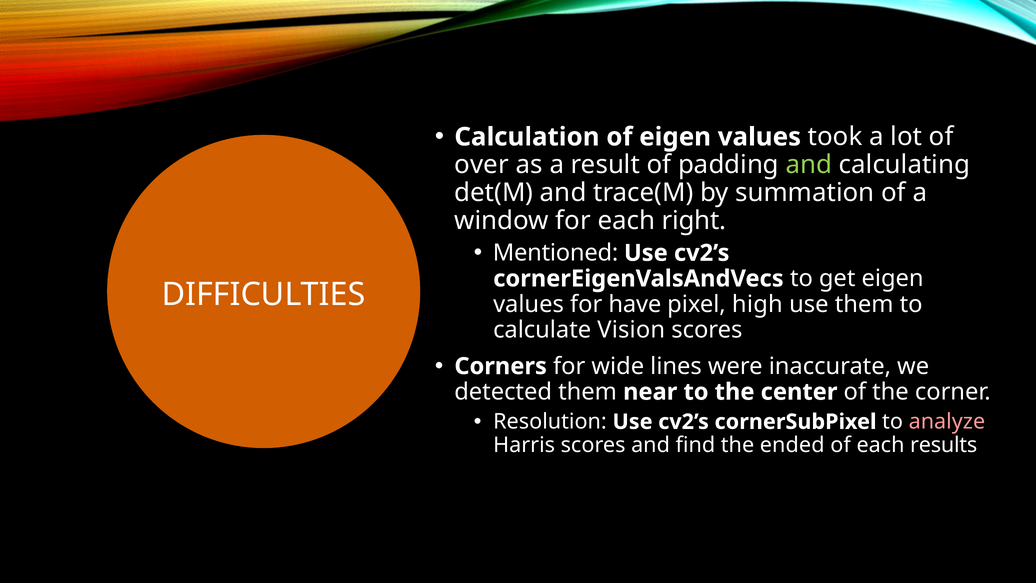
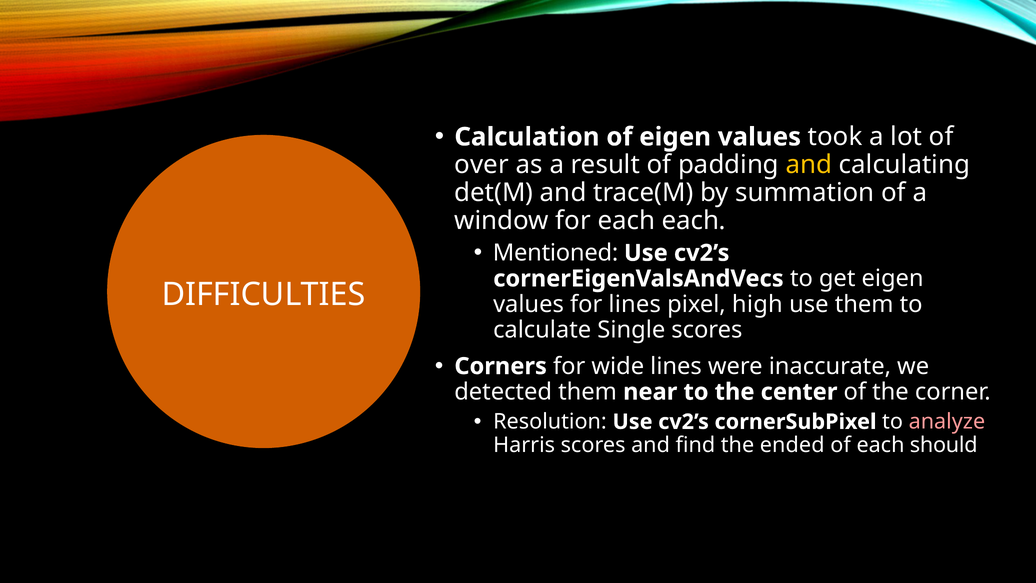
and colour: light green -> yellow (809, 165)
each right: right -> each (694, 221)
for have: have -> lines (635, 304)
Vision: Vision -> Single (631, 330)
results: results -> should (944, 445)
